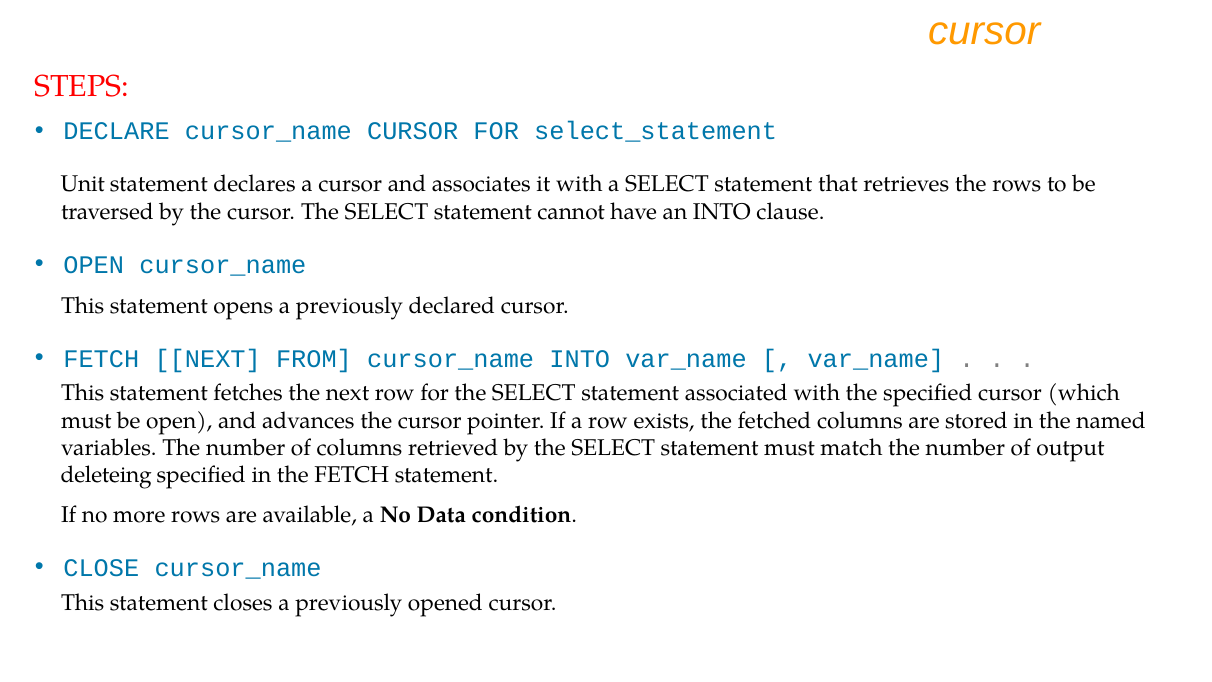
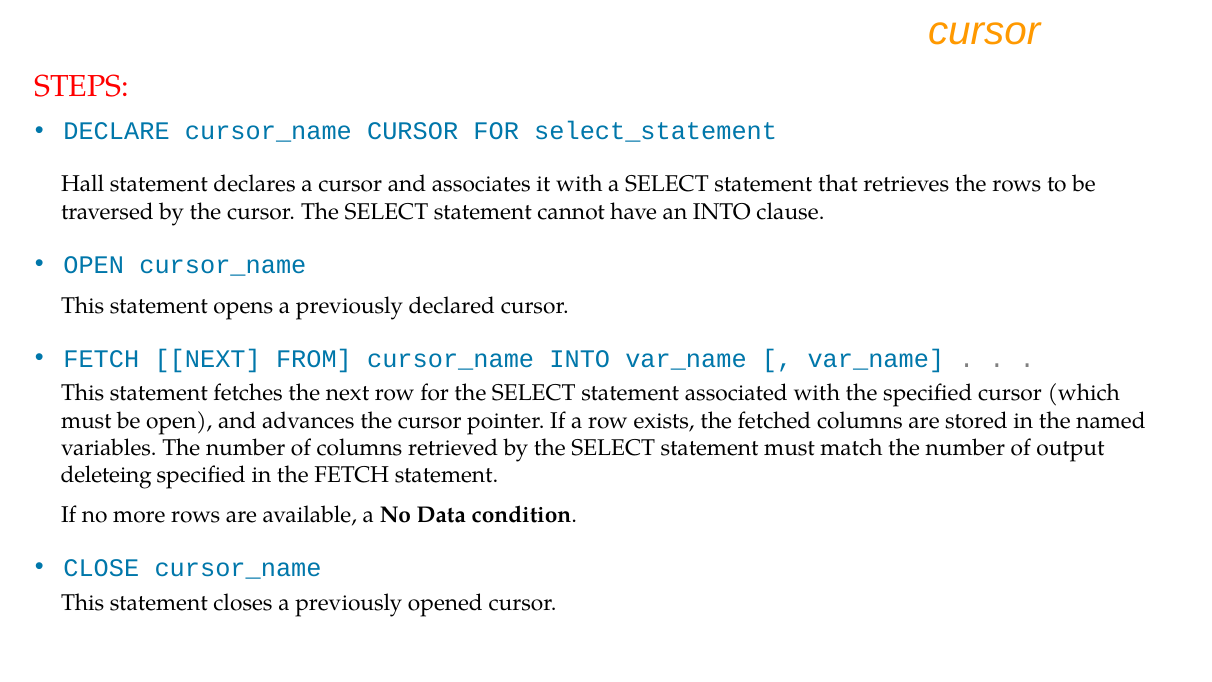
Unit: Unit -> Hall (83, 184)
